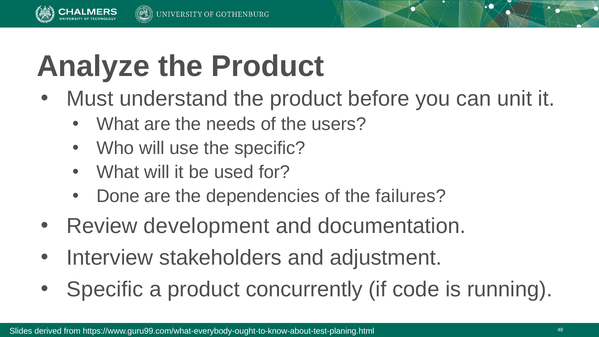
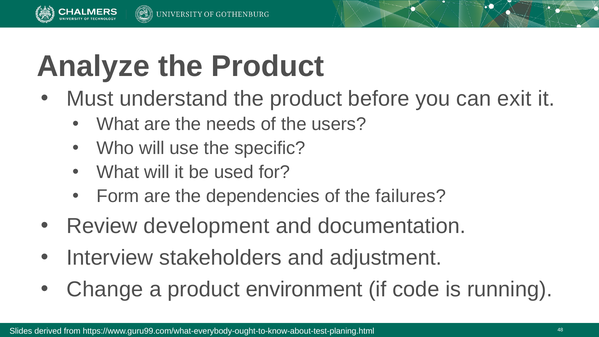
unit: unit -> exit (514, 99)
Done: Done -> Form (118, 196)
Specific: Specific -> Change (105, 289)
concurrently: concurrently -> environment (304, 289)
